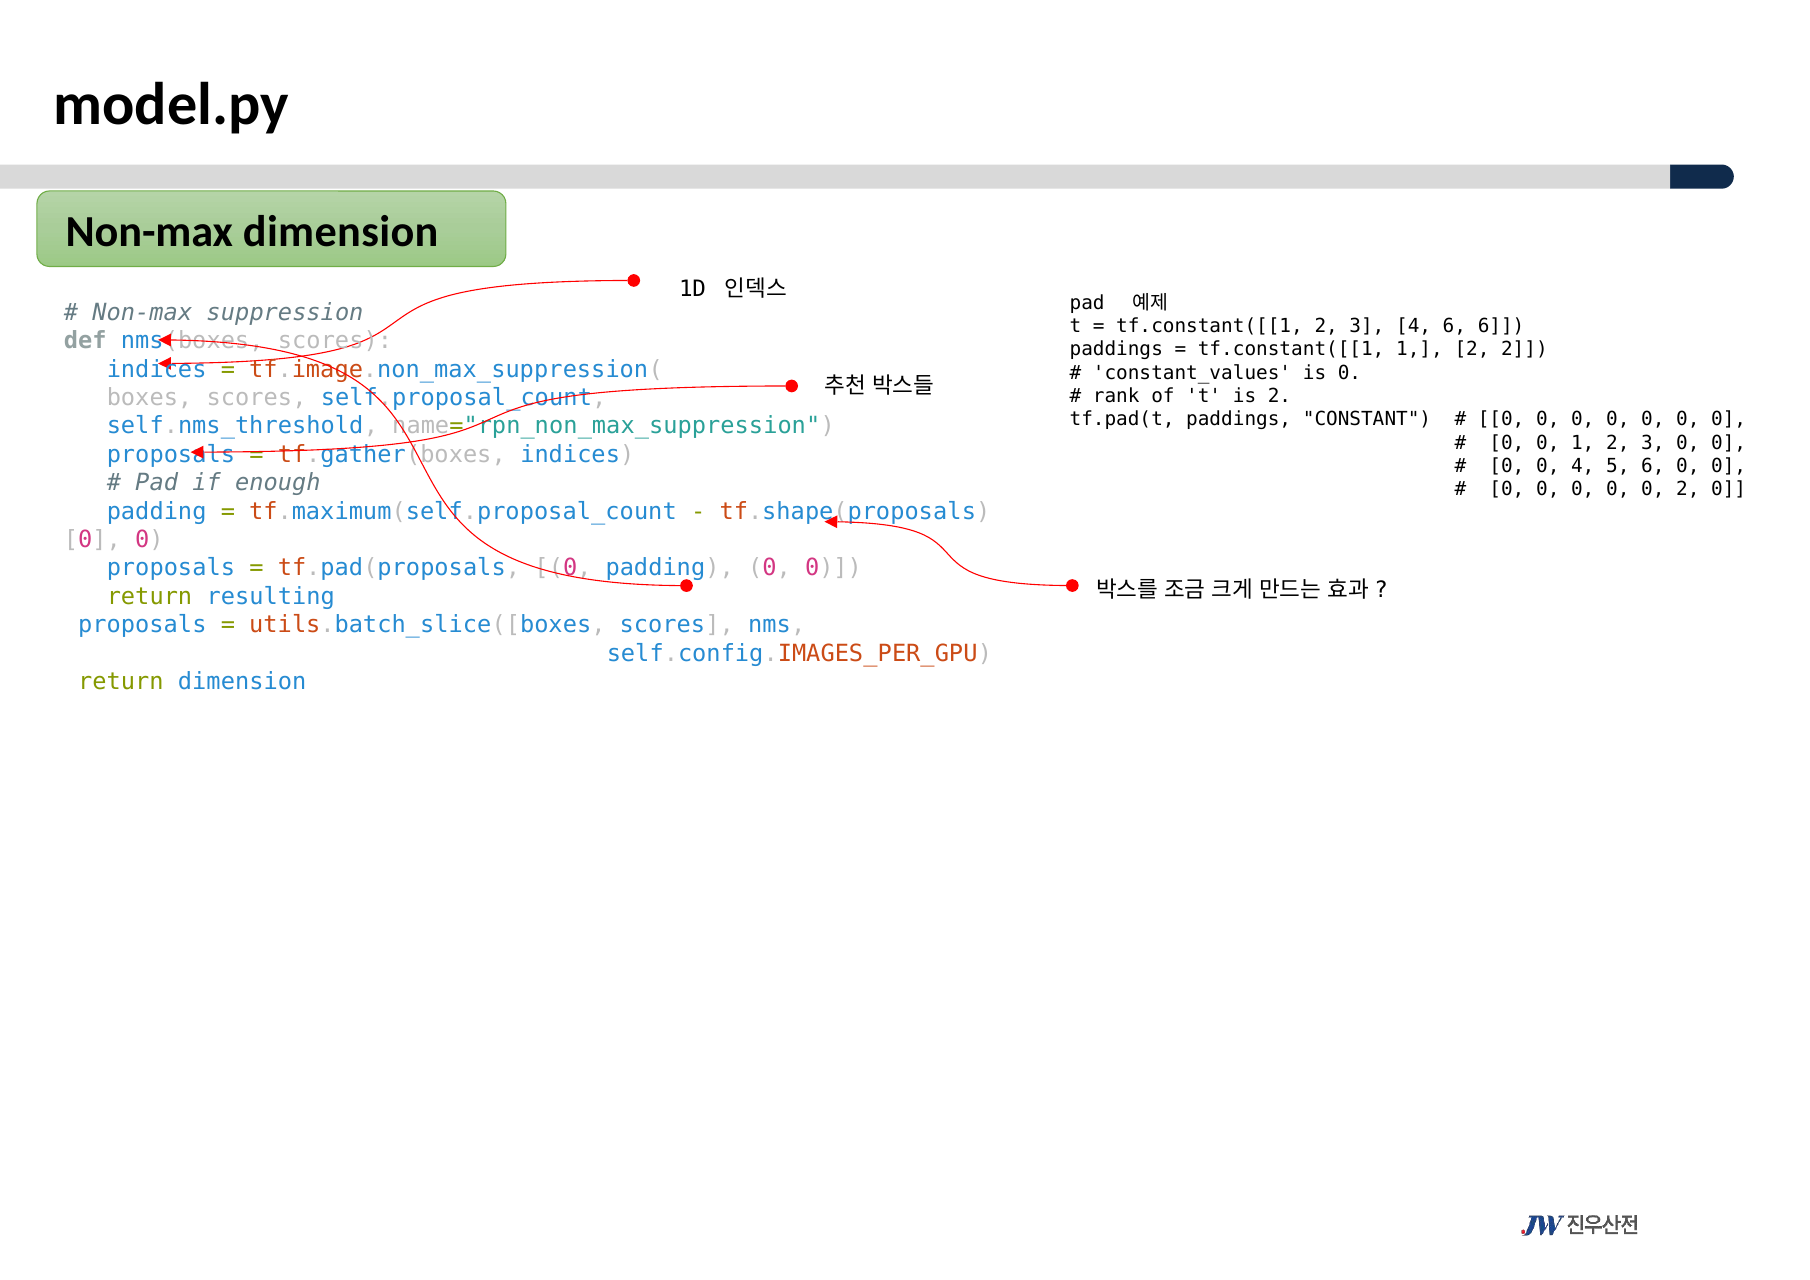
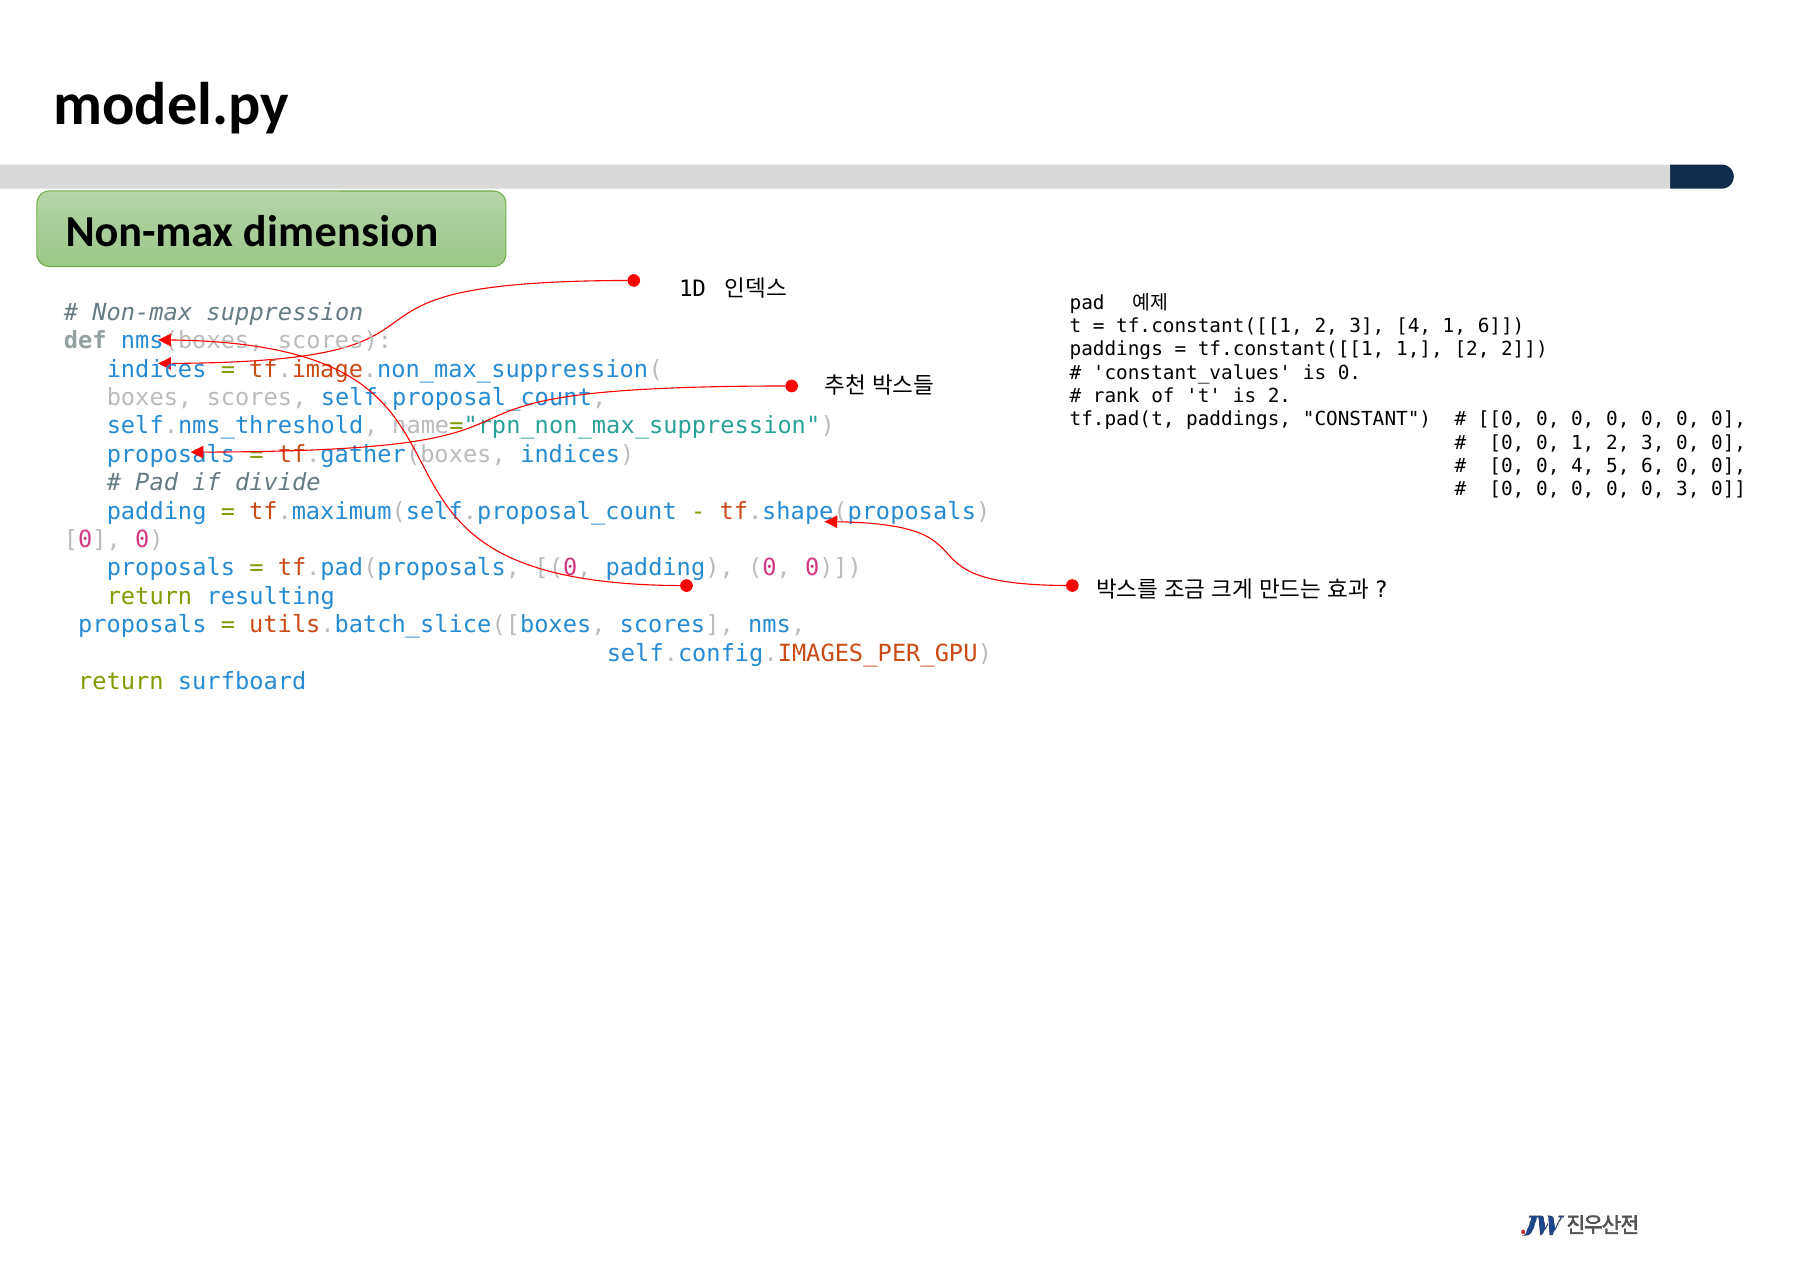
4 6: 6 -> 1 (1454, 326)
enough: enough -> divide (278, 483)
0 2: 2 -> 3 (1688, 489)
return dimension: dimension -> surfboard (242, 682)
